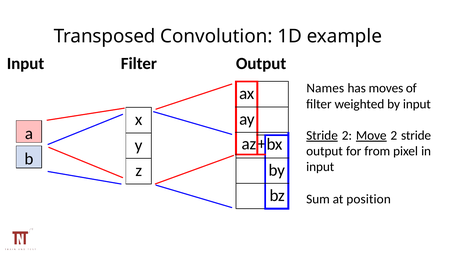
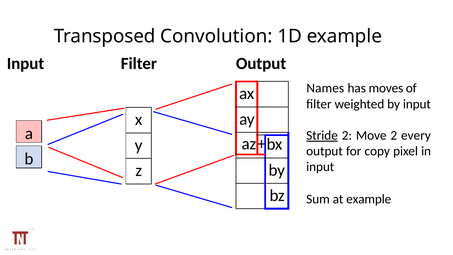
Move underline: present -> none (371, 135)
2 stride: stride -> every (416, 135)
from: from -> copy (377, 151)
at position: position -> example (369, 199)
